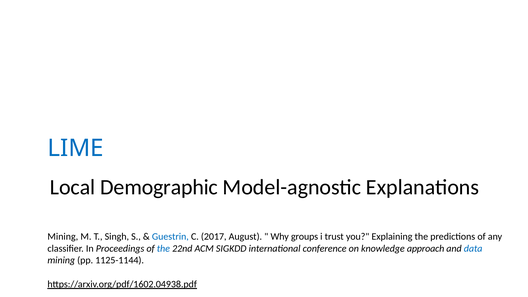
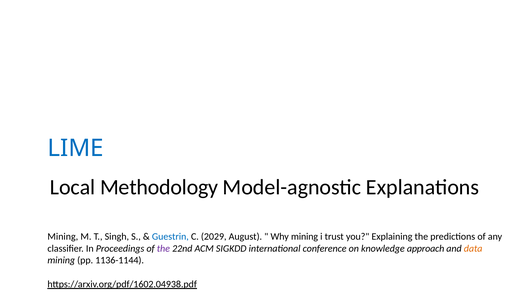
Demographic: Demographic -> Methodology (159, 187)
2017: 2017 -> 2029 (214, 237)
Why groups: groups -> mining (305, 237)
the colour: blue -> purple (163, 249)
data colour: blue -> orange (473, 249)
1125-1144: 1125-1144 -> 1136-1144 (120, 260)
